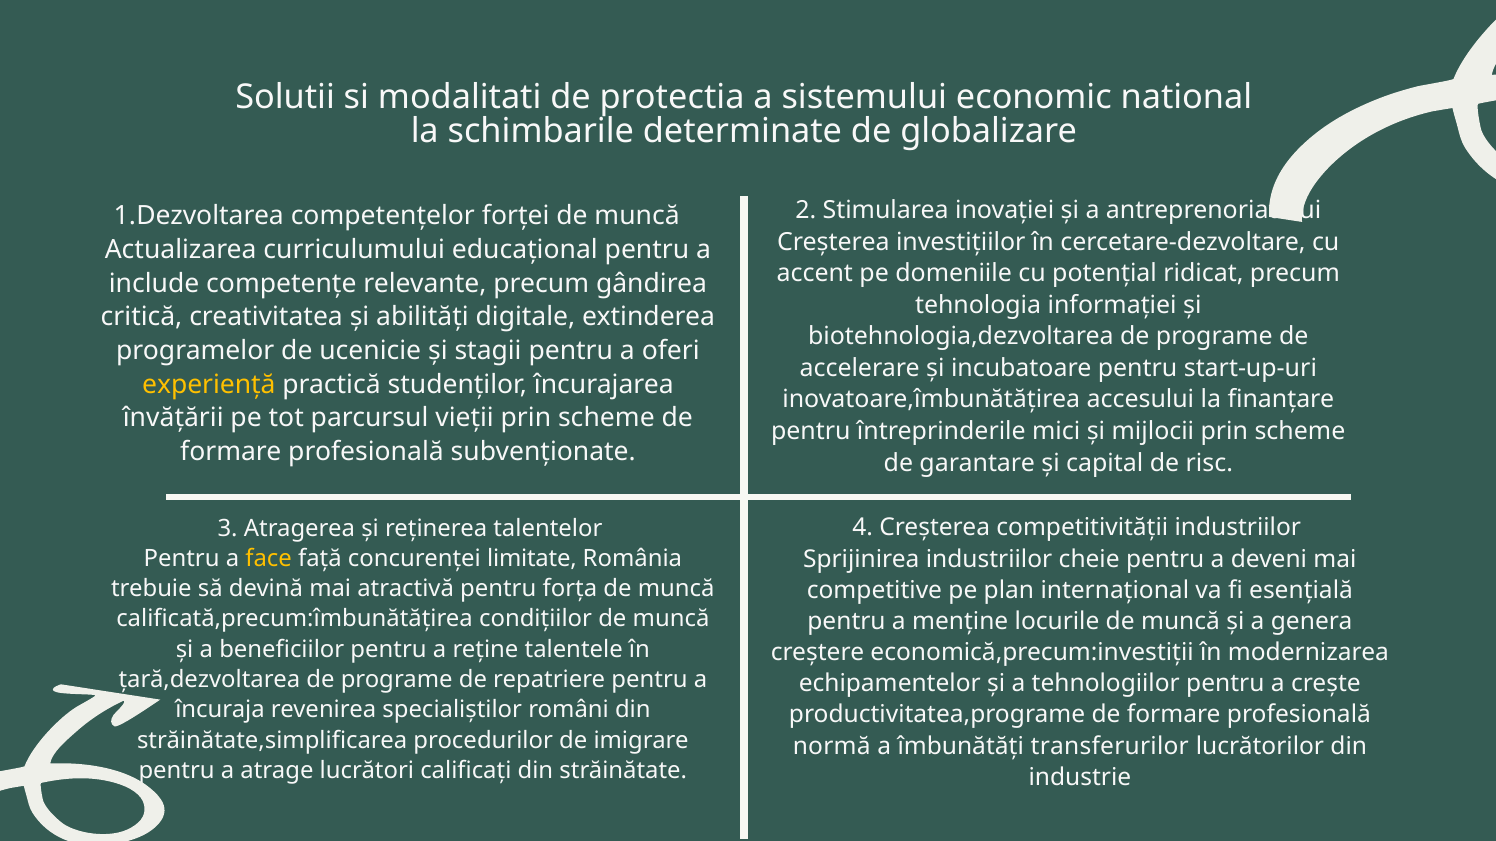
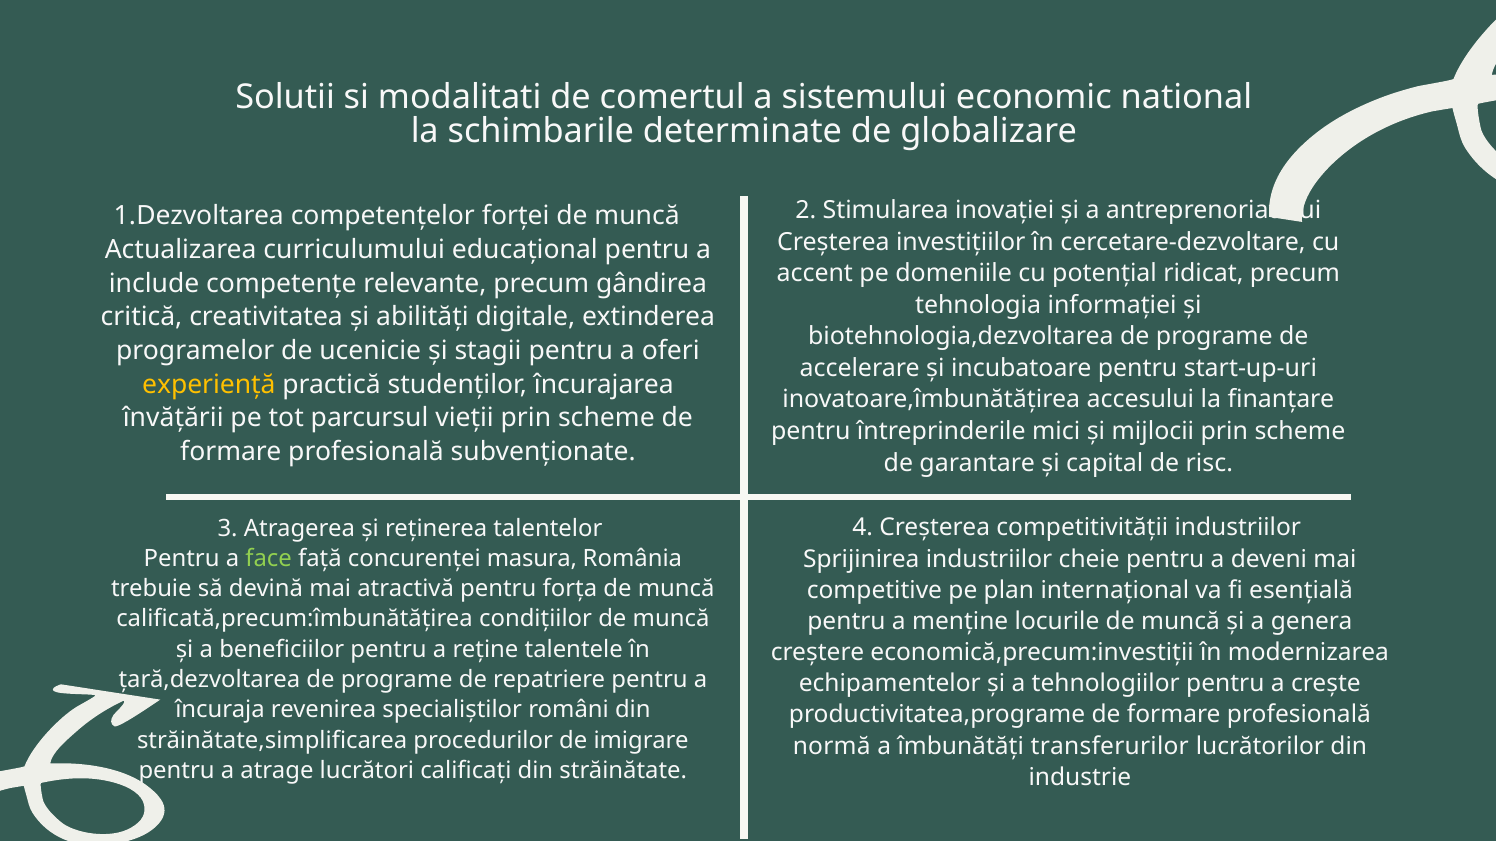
protectia: protectia -> comertul (672, 97)
face colour: yellow -> light green (269, 559)
limitate: limitate -> masura (532, 559)
